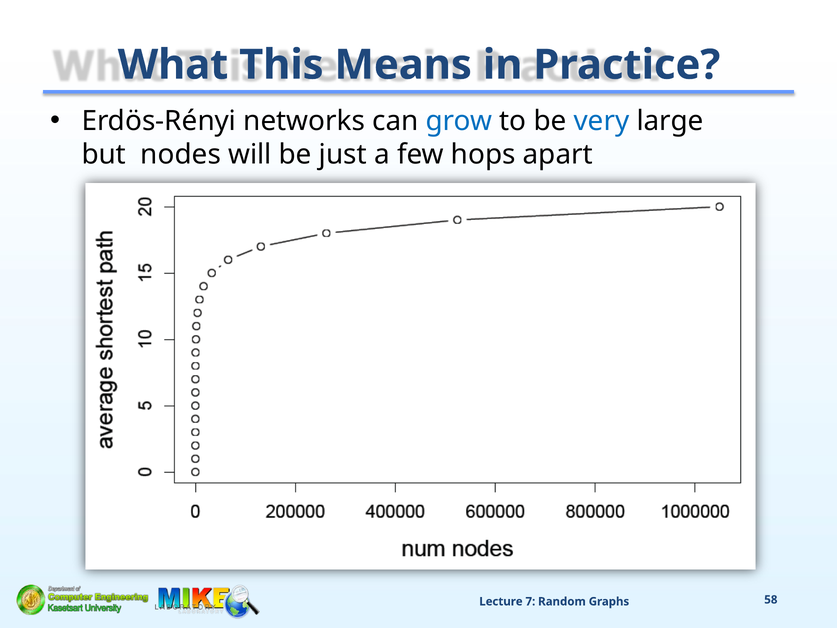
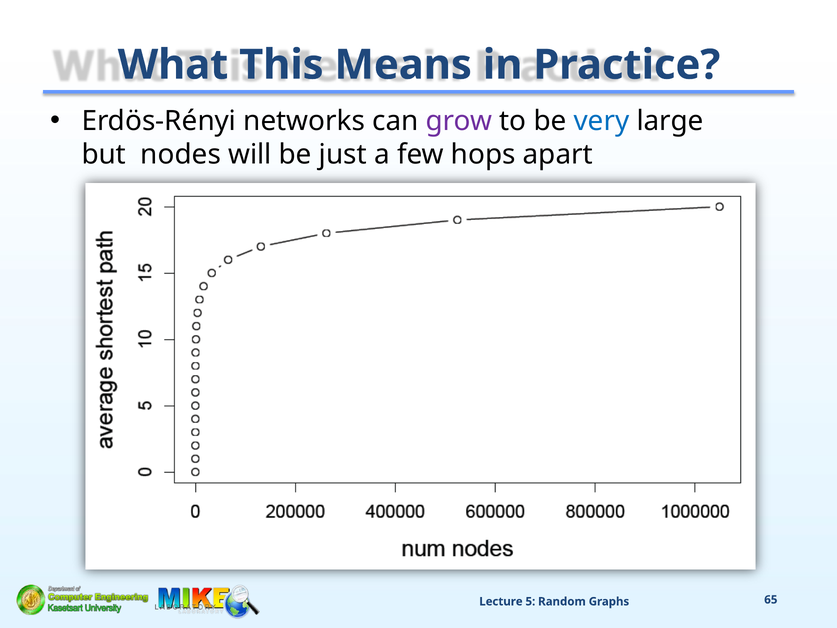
grow colour: blue -> purple (459, 121)
7: 7 -> 5 (530, 601)
58: 58 -> 65 (771, 599)
